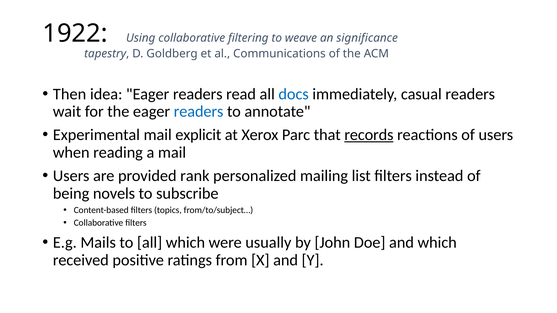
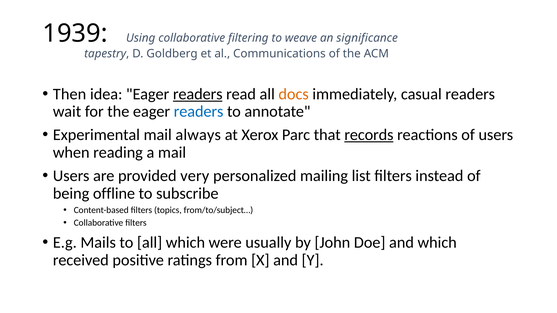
1922: 1922 -> 1939 (75, 34)
readers underline: none -> present (198, 94)
docs colour: blue -> orange (294, 94)
explicit: explicit -> always (198, 135)
rank: rank -> very (195, 176)
novels: novels -> offline (114, 194)
